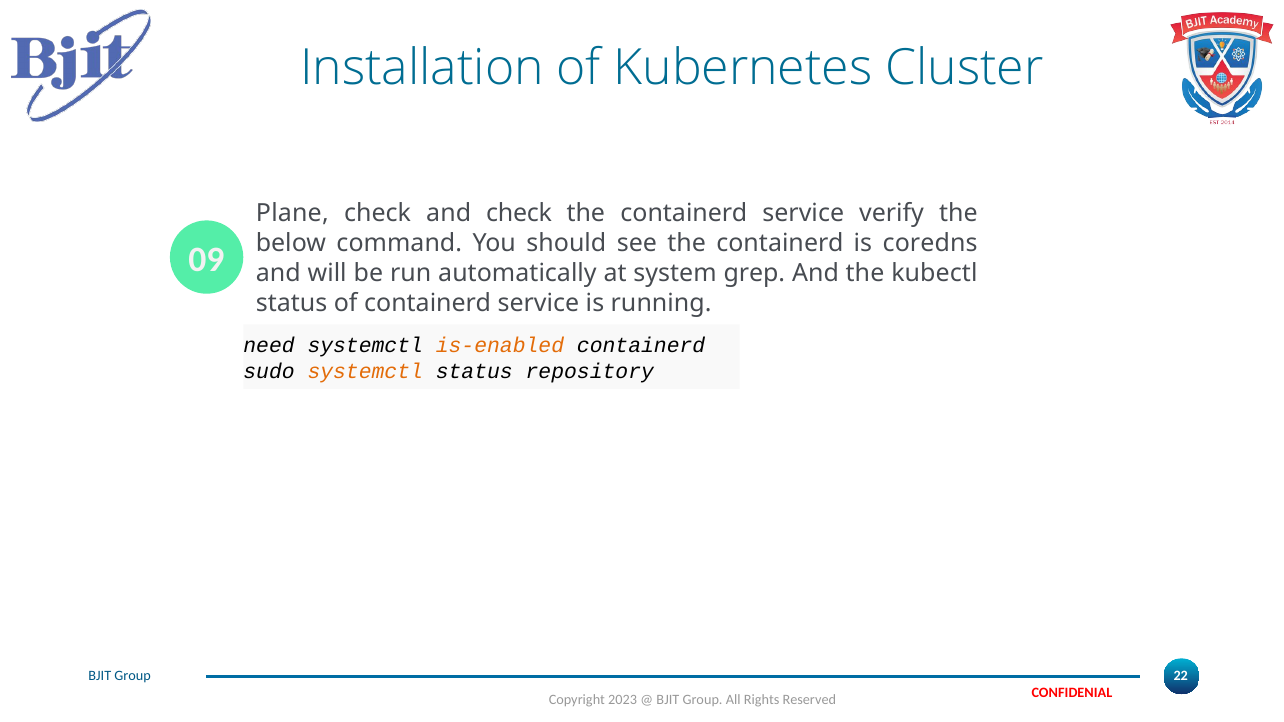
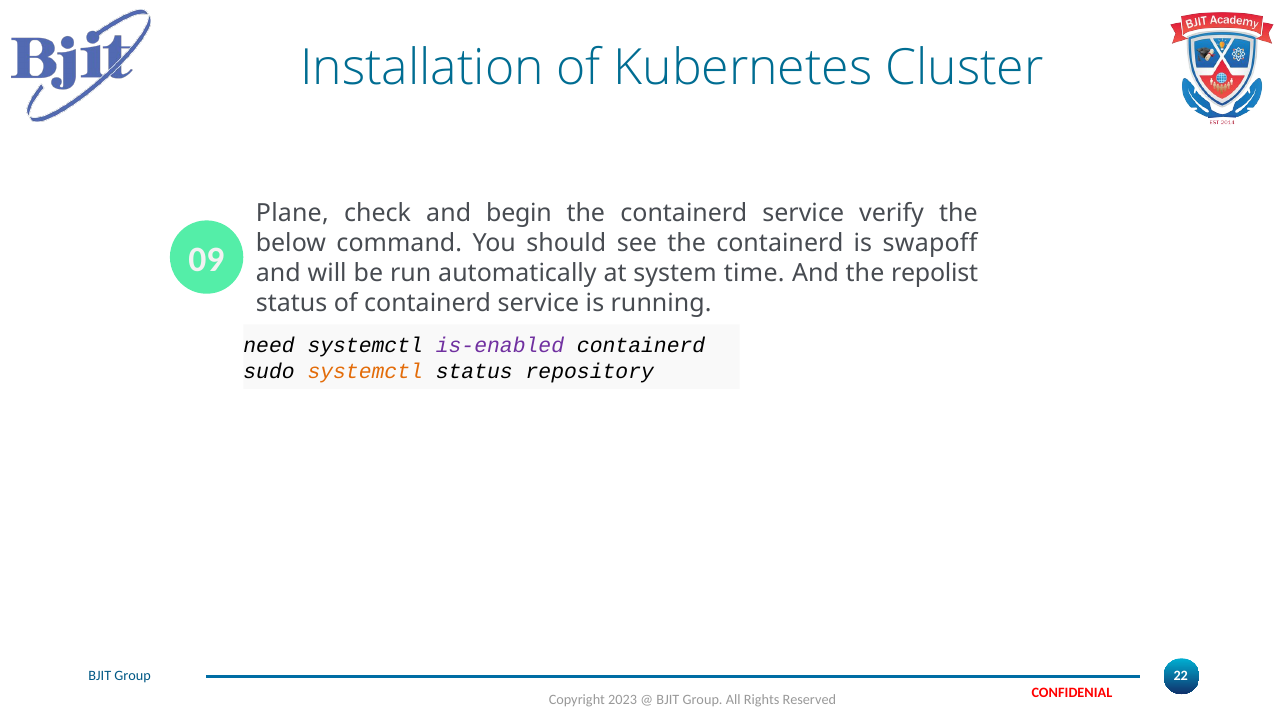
and check: check -> begin (519, 213)
coredns: coredns -> swapoff (930, 243)
grep: grep -> time (754, 273)
kubectl: kubectl -> repolist (935, 273)
is-enabled colour: orange -> purple (500, 345)
